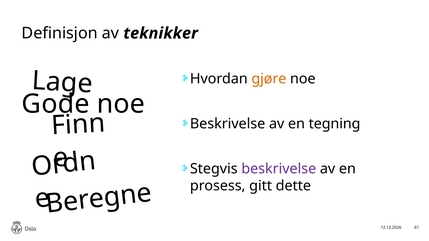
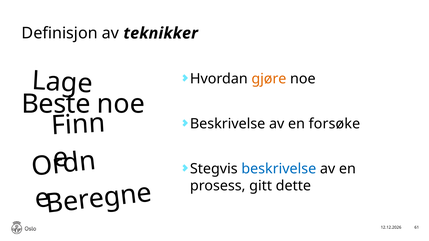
Gode: Gode -> Beste (56, 104)
tegning: tegning -> forsøke (334, 124)
beskrivelse colour: purple -> blue (279, 169)
